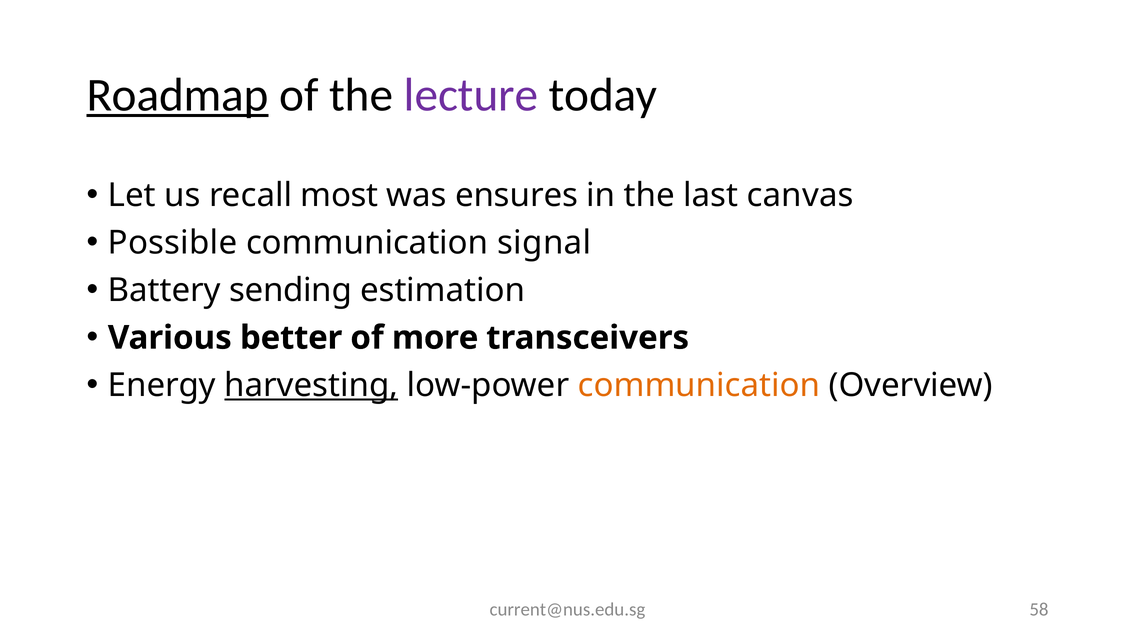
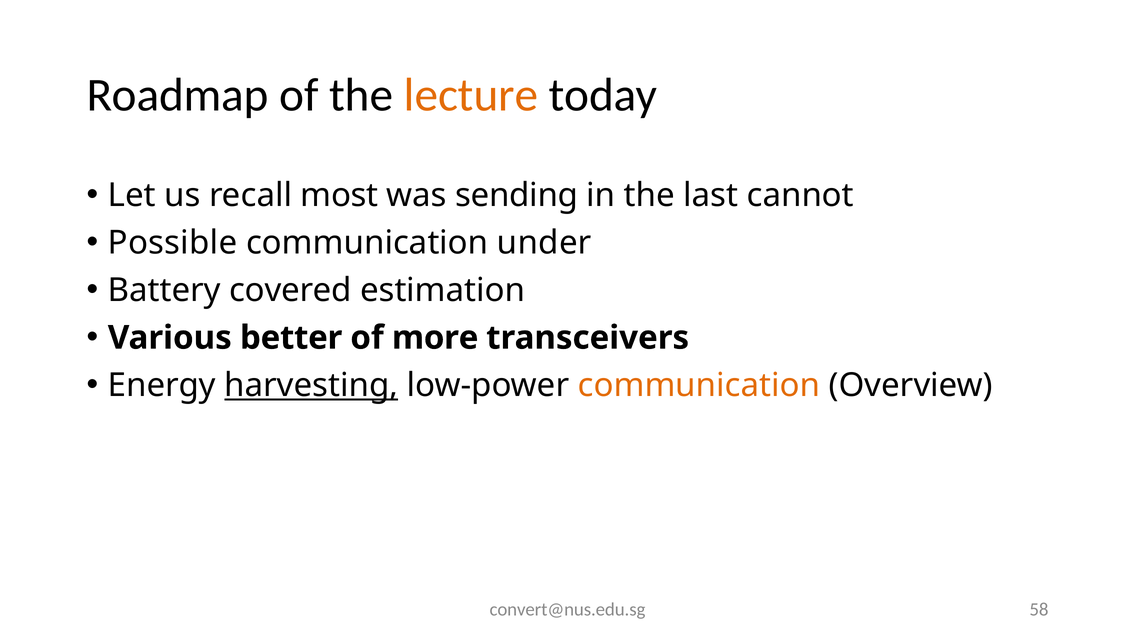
Roadmap underline: present -> none (178, 95)
lecture colour: purple -> orange (471, 95)
ensures: ensures -> sending (517, 195)
canvas: canvas -> cannot (800, 195)
signal: signal -> under (544, 243)
sending: sending -> covered (291, 290)
current@nus.edu.sg: current@nus.edu.sg -> convert@nus.edu.sg (567, 610)
